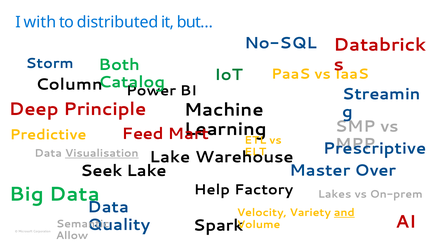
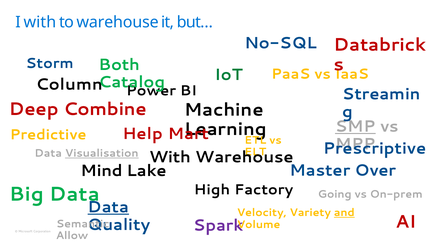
to distributed: distributed -> warehouse (118, 22)
Principle: Principle -> Combine (105, 109)
SMP underline: none -> present (355, 127)
Feed: Feed -> Help (143, 134)
Lake: Lake -> With (170, 157)
Seek: Seek -> Mind (102, 171)
Help: Help -> High (212, 190)
Lakes: Lakes -> Going (335, 195)
Data underline: none -> present (108, 207)
Spark colour: black -> purple (218, 226)
